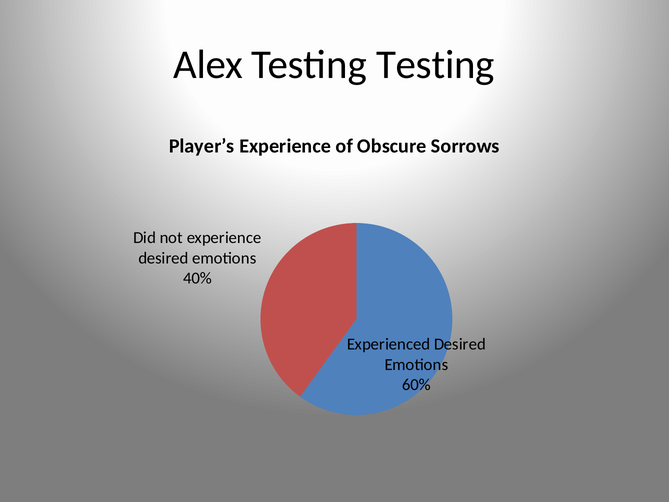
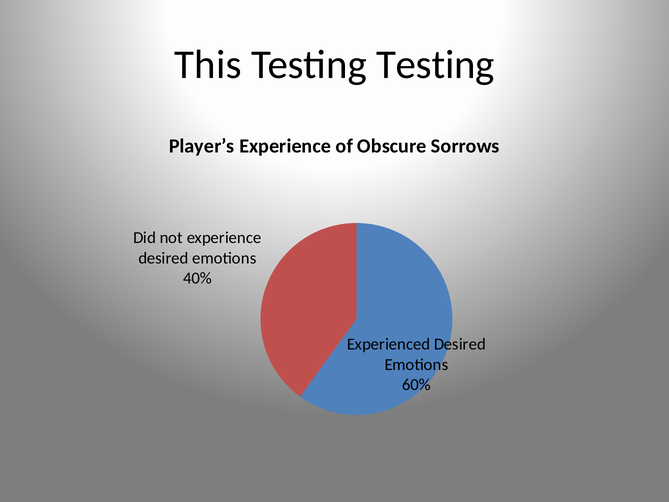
Alex: Alex -> This (208, 65)
